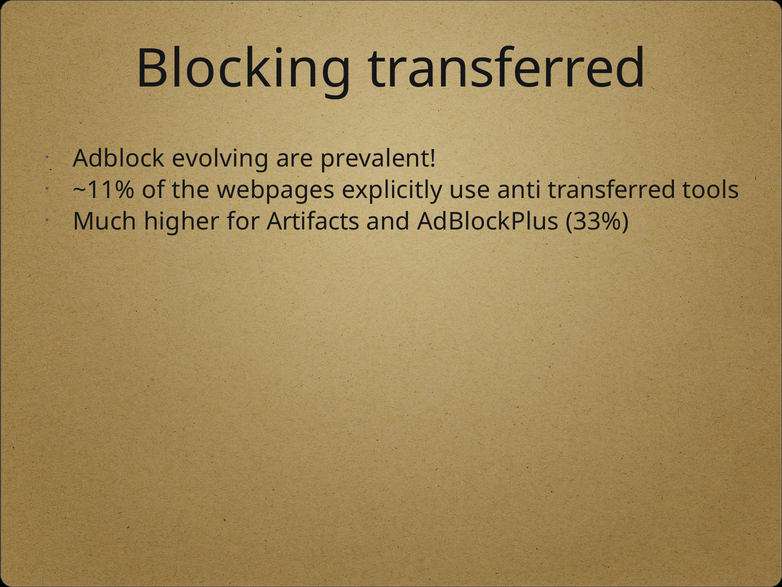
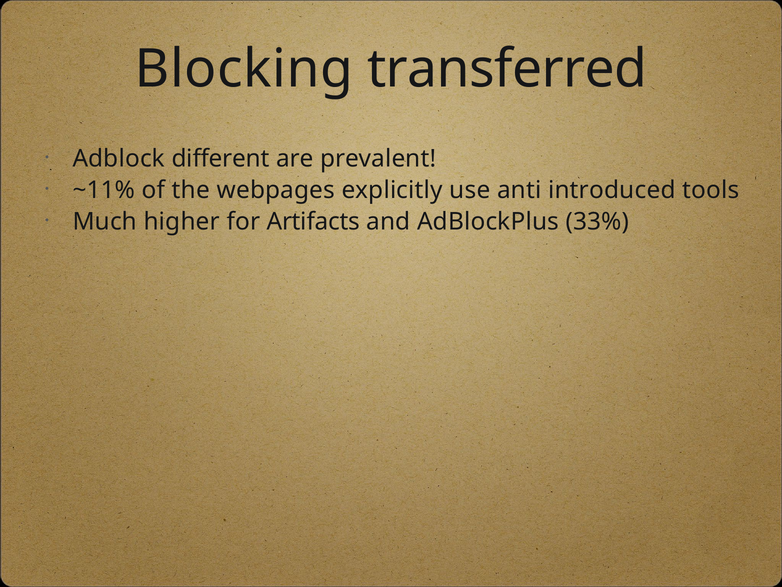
evolving: evolving -> different (221, 158)
anti transferred: transferred -> introduced (612, 190)
